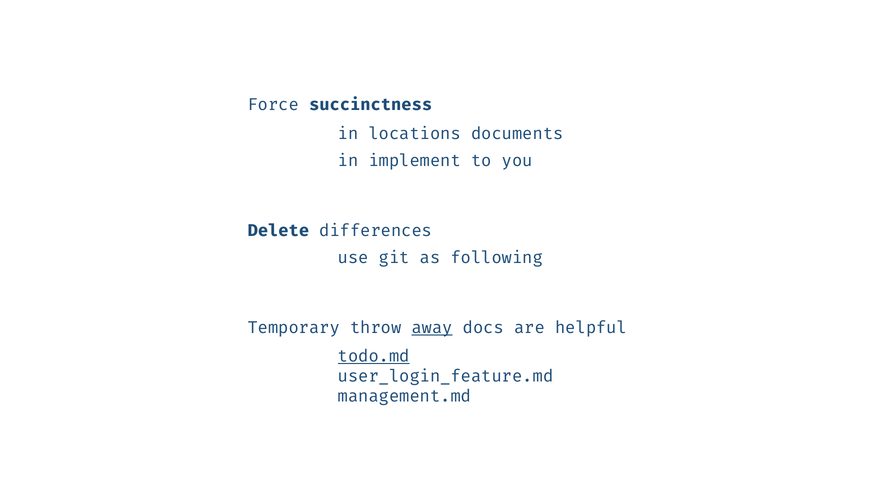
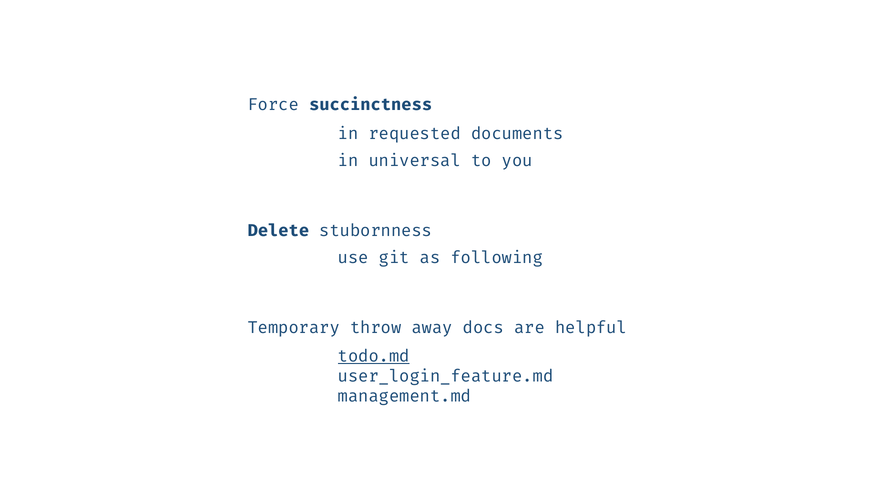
locations: locations -> requested (415, 134)
implement: implement -> universal (415, 161)
differences: differences -> stubornness (376, 231)
away underline: present -> none (432, 328)
